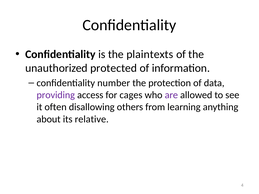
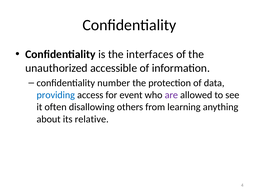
plaintexts: plaintexts -> interfaces (150, 54)
protected: protected -> accessible (114, 68)
providing colour: purple -> blue (56, 95)
cages: cages -> event (131, 95)
